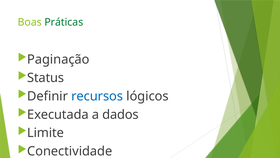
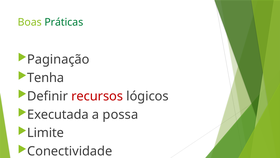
Status: Status -> Tenha (46, 78)
recursos colour: blue -> red (97, 96)
dados: dados -> possa (120, 114)
